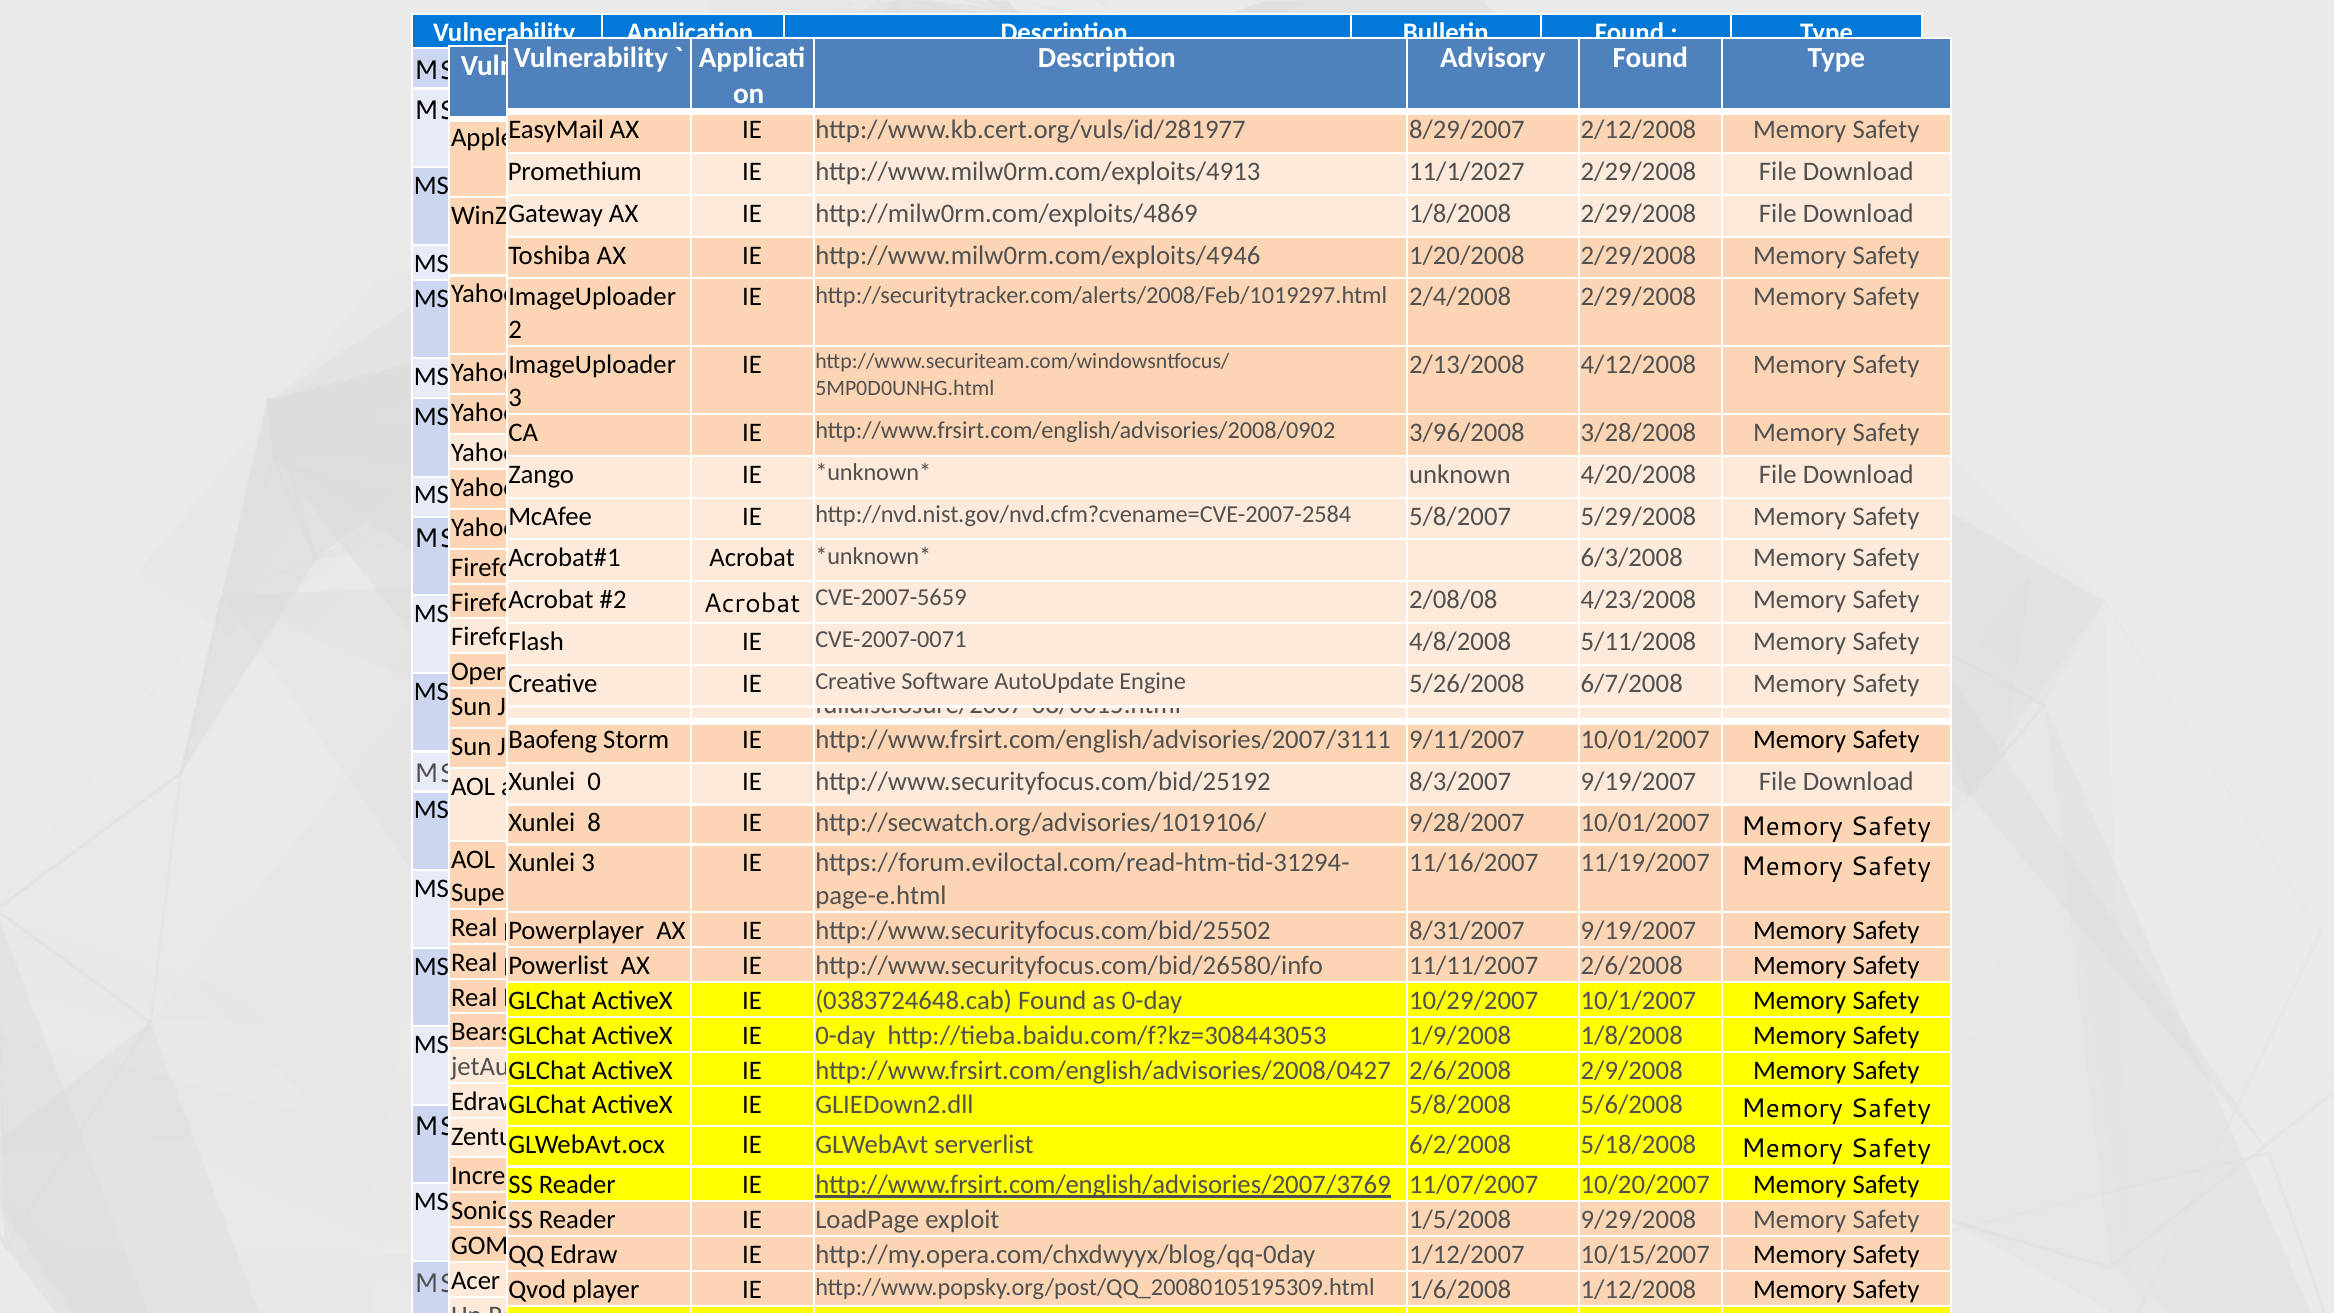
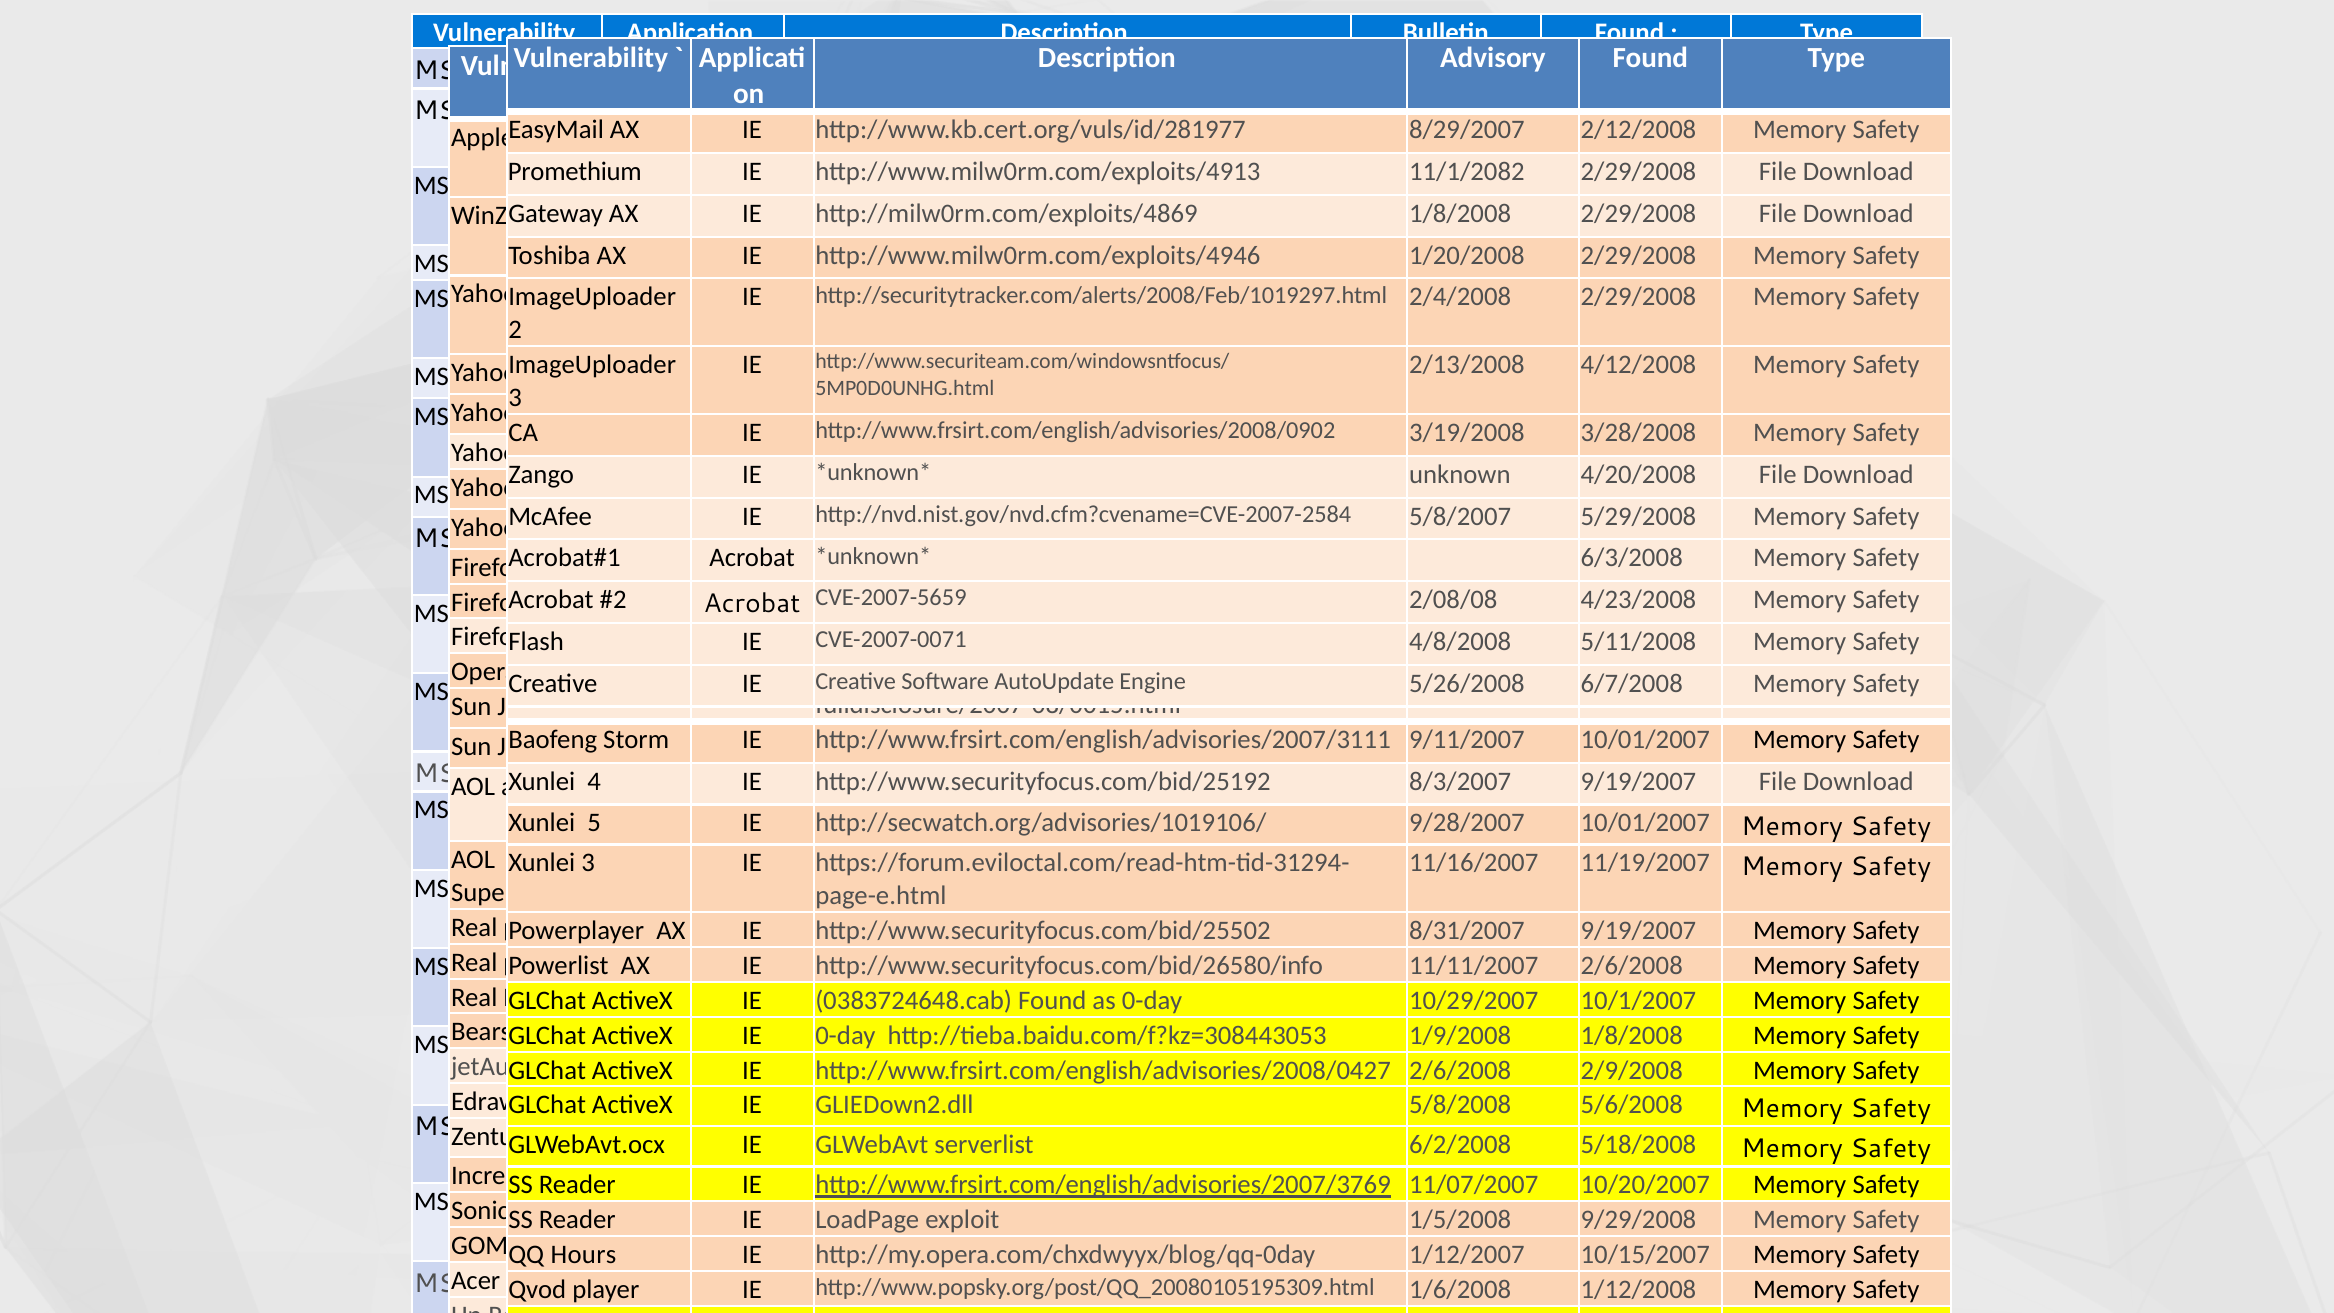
11/1/2027: 11/1/2027 -> 11/1/2082 (1467, 172)
3/96/2008: 3/96/2008 -> 3/19/2008 (1467, 433)
0: 0 -> 4 (594, 782)
Xunlei 8: 8 -> 5 (594, 823)
Edraw: Edraw -> Hours (583, 1255)
